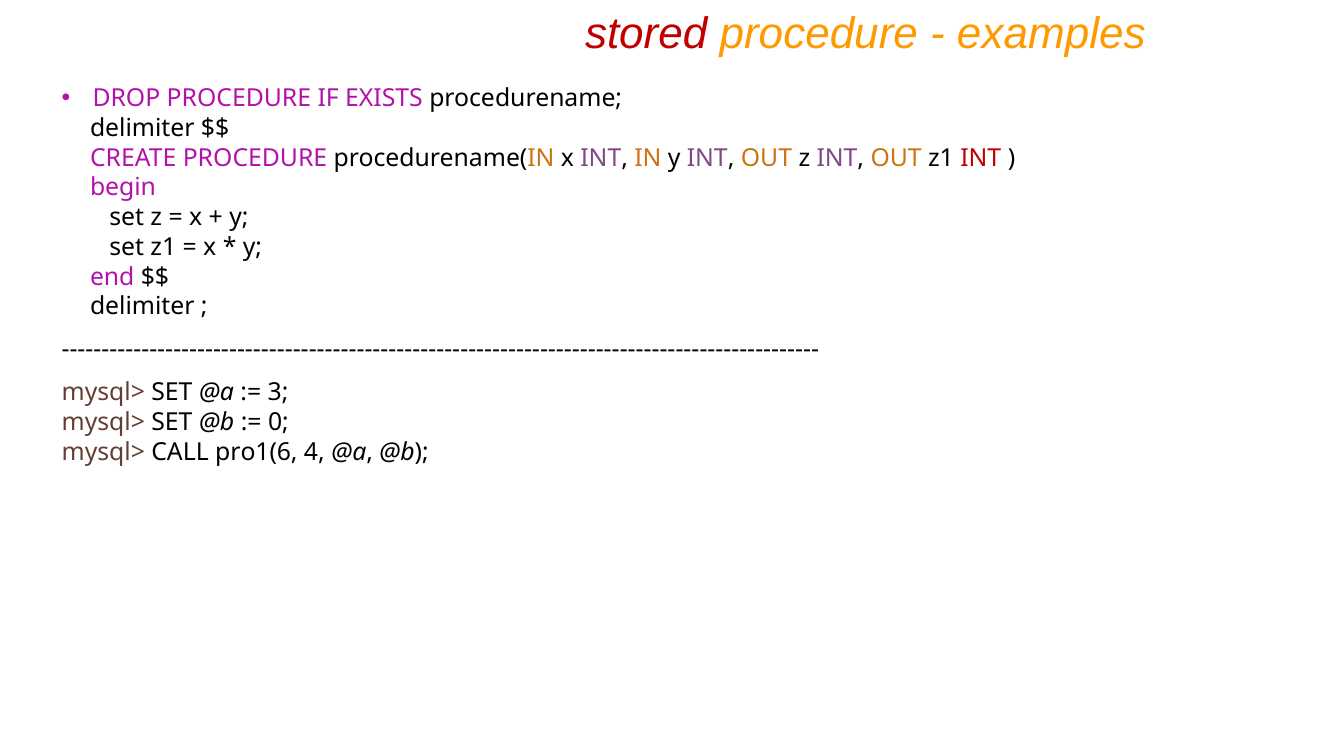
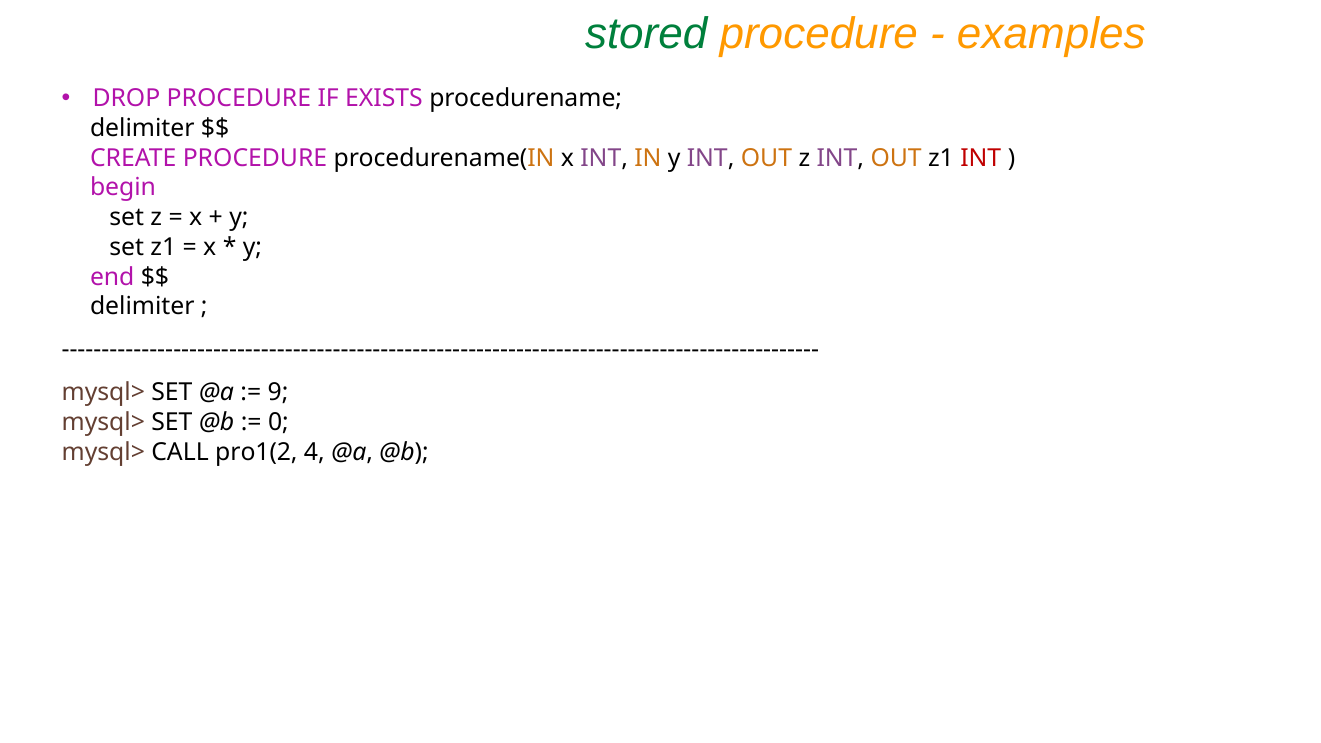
stored colour: red -> green (646, 34)
3: 3 -> 9 (278, 393)
pro1(6: pro1(6 -> pro1(2 (256, 452)
